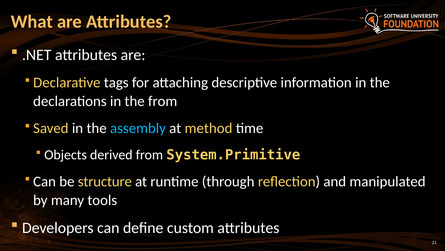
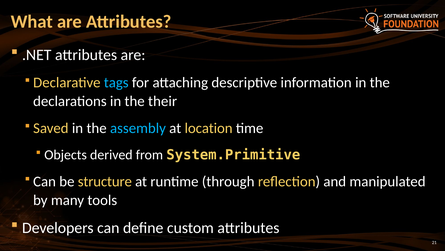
tags colour: white -> light blue (116, 82)
the from: from -> their (163, 101)
method: method -> location (209, 128)
